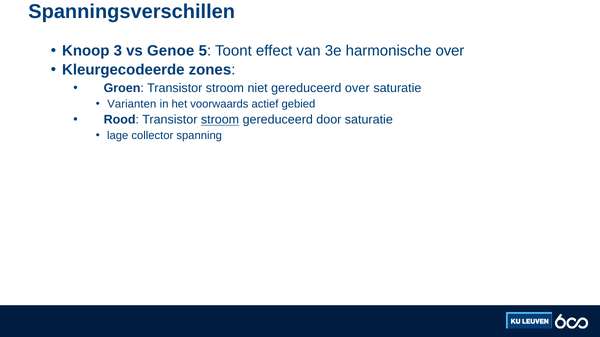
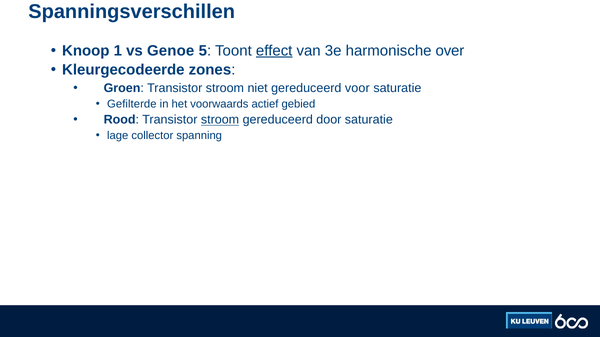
3: 3 -> 1 (118, 51)
effect underline: none -> present (274, 51)
gereduceerd over: over -> voor (357, 88)
Varianten: Varianten -> Gefilterde (132, 104)
